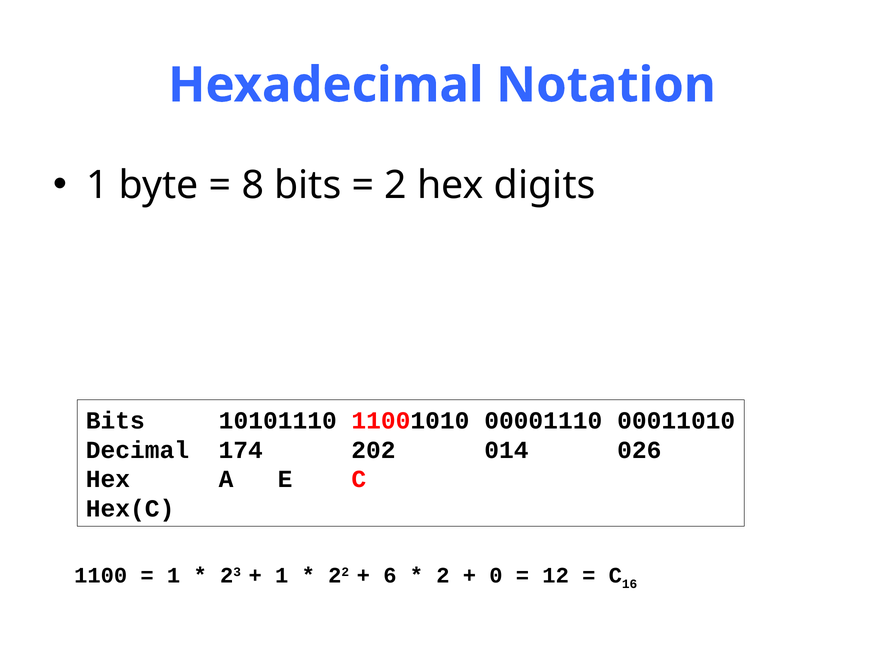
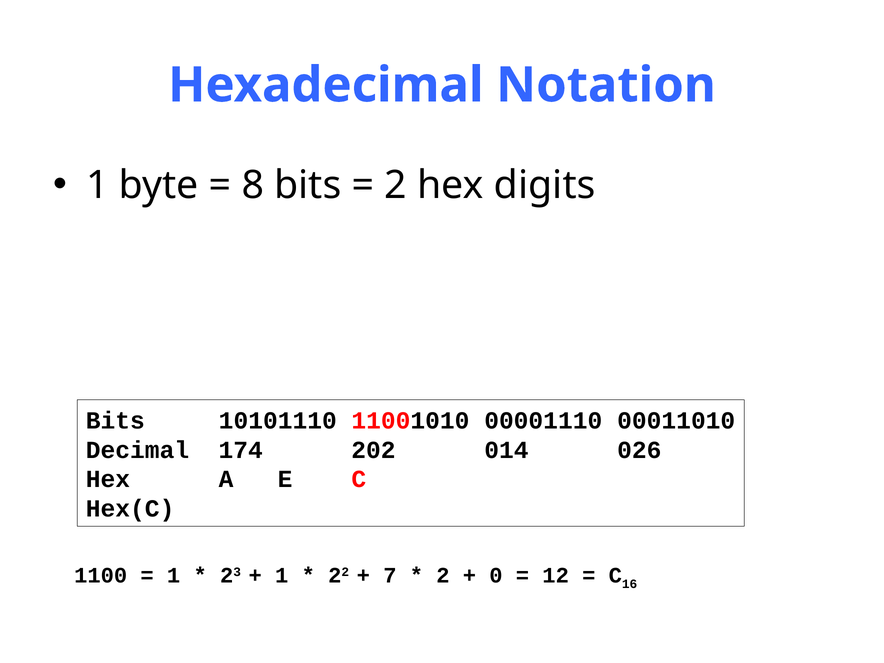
6: 6 -> 7 (390, 576)
